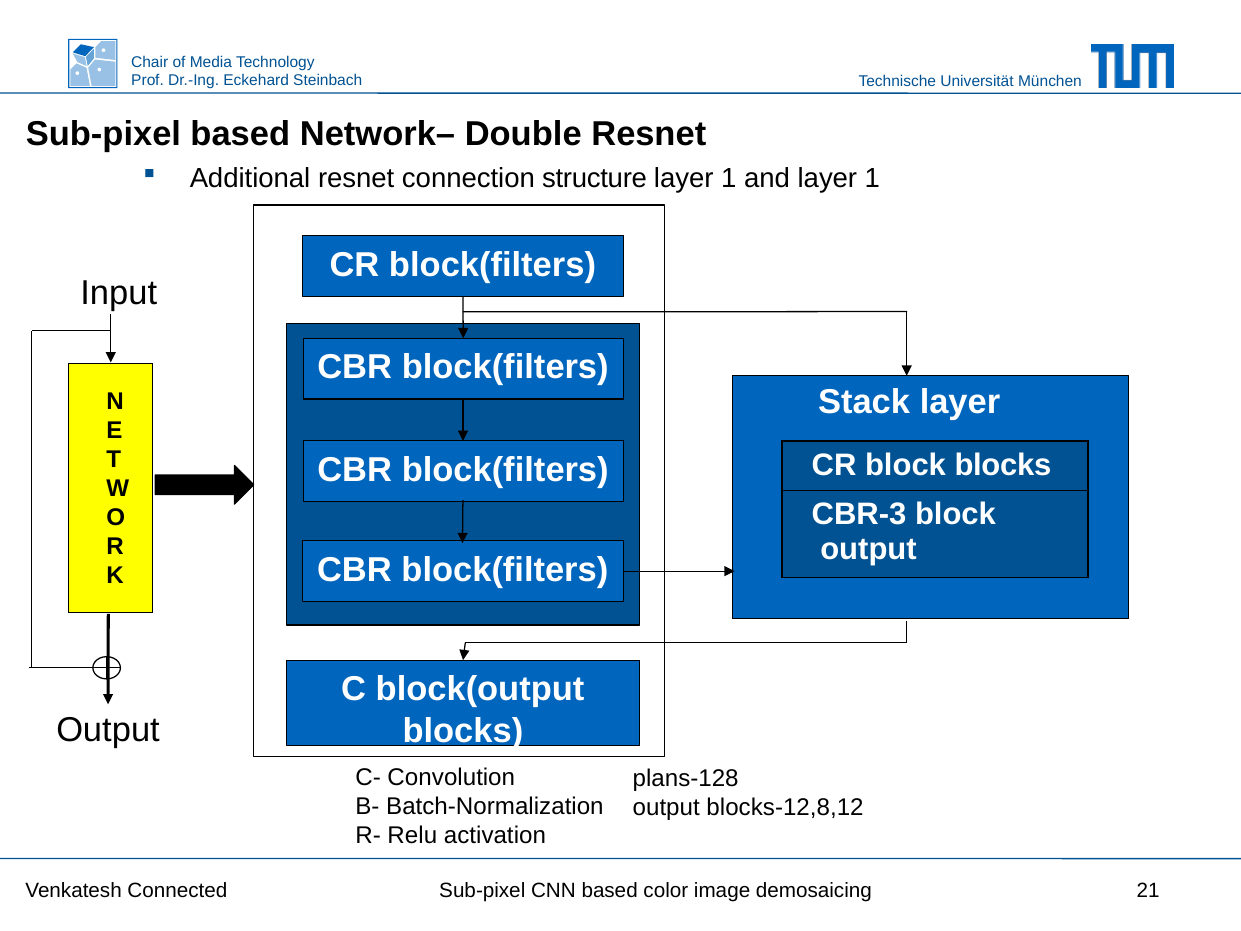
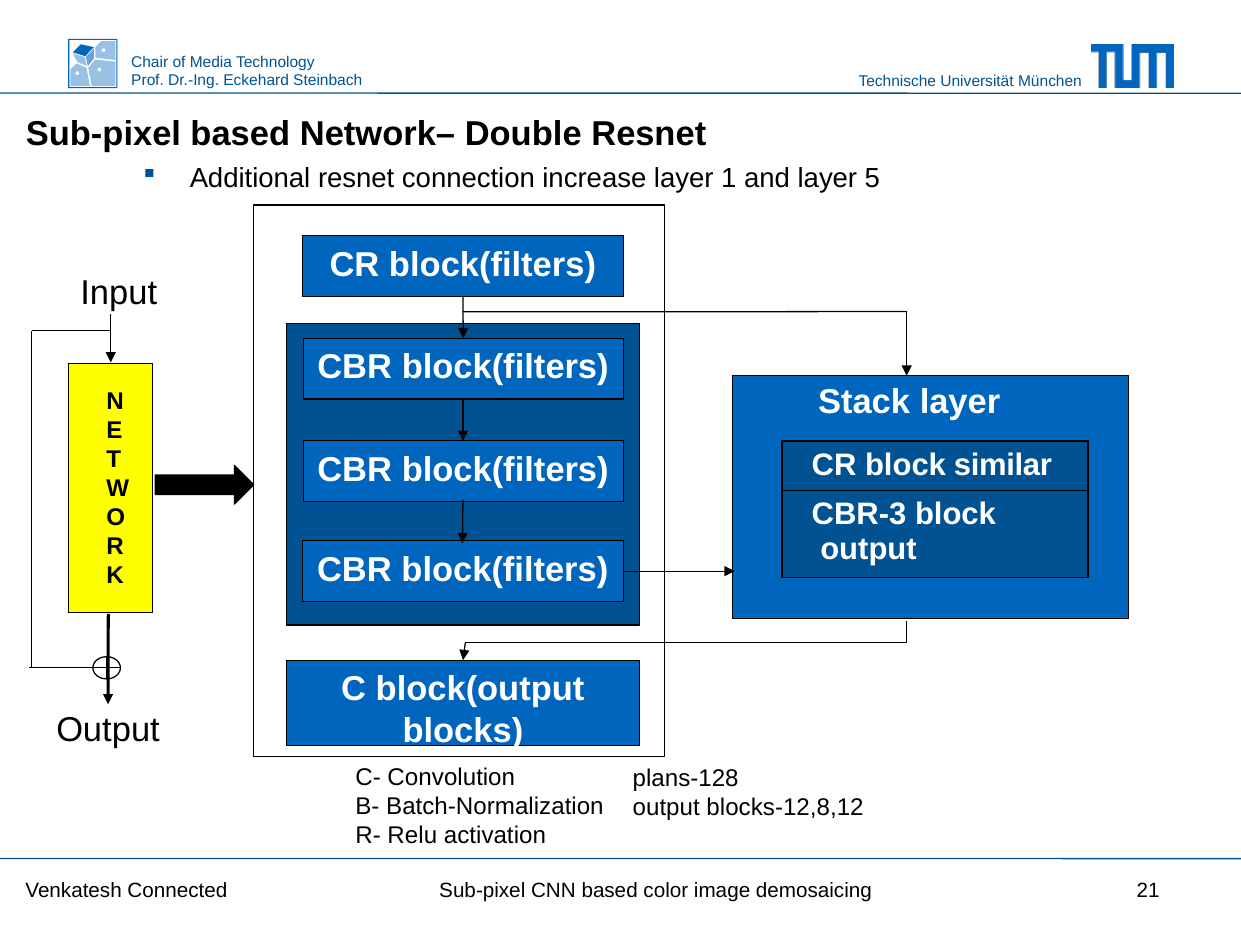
structure: structure -> increase (594, 179)
and layer 1: 1 -> 5 (872, 179)
block blocks: blocks -> similar (1003, 465)
